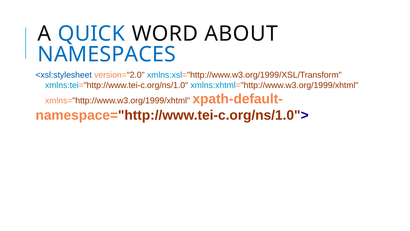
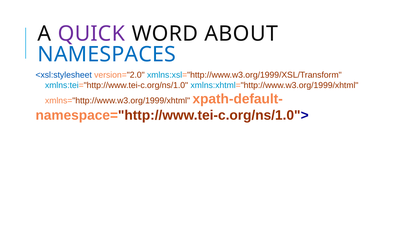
QUICK colour: blue -> purple (91, 34)
